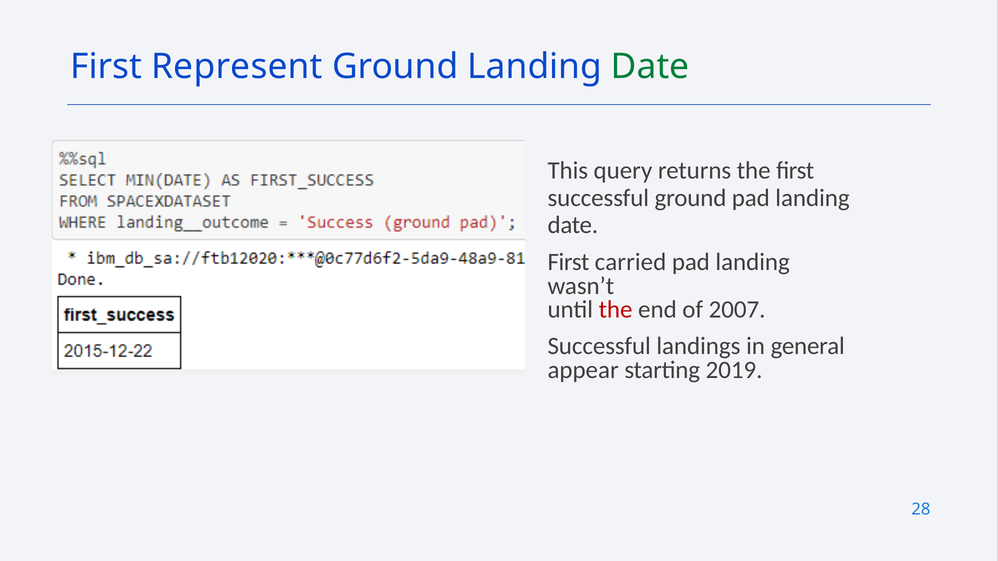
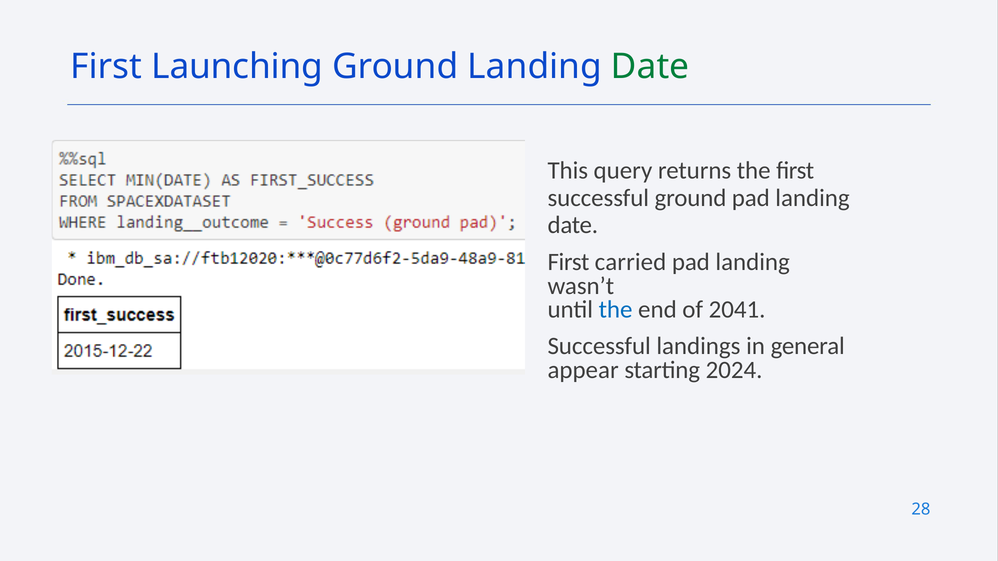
Represent: Represent -> Launching (237, 67)
the colour: red -> blue (616, 310)
2007: 2007 -> 2041 (737, 310)
2019: 2019 -> 2024 (734, 370)
